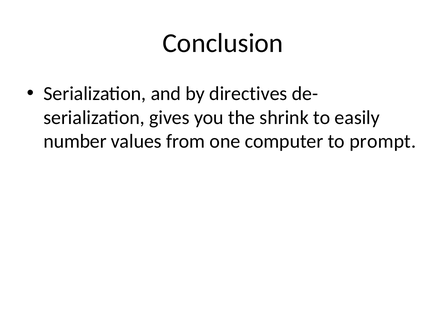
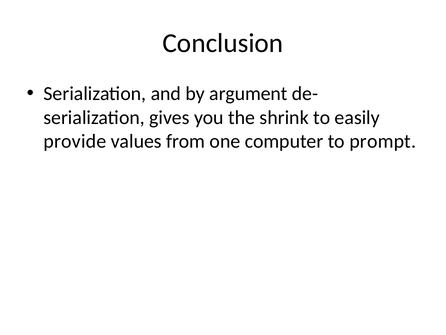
directives: directives -> argument (248, 94)
number: number -> provide (75, 141)
